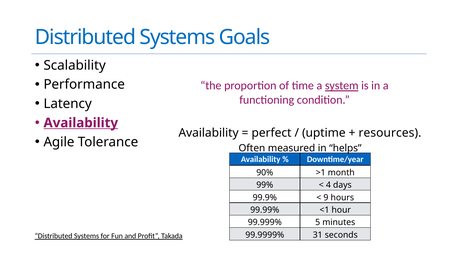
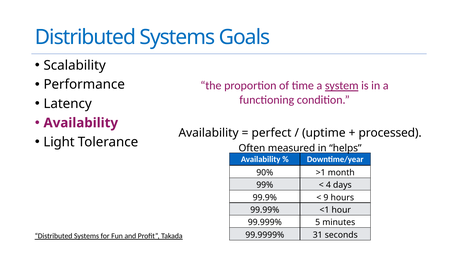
Availability underline: present -> none (81, 123)
resources: resources -> processed (390, 133)
Agile: Agile -> Light (59, 142)
